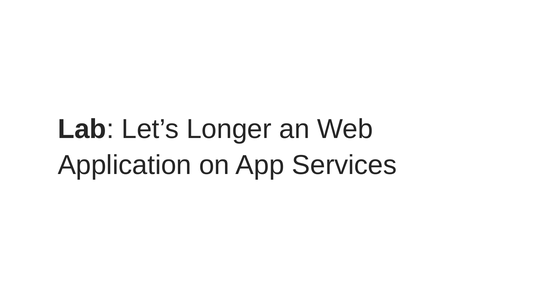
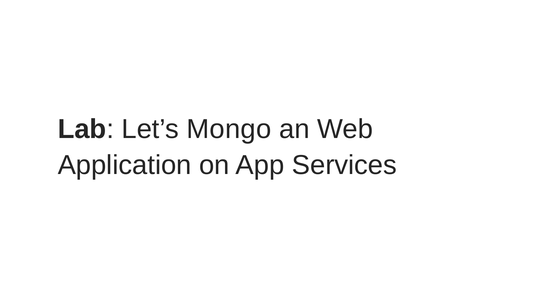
Longer: Longer -> Mongo (229, 129)
